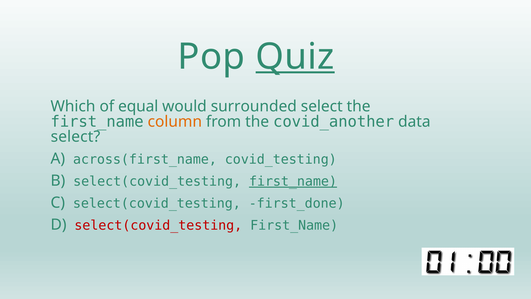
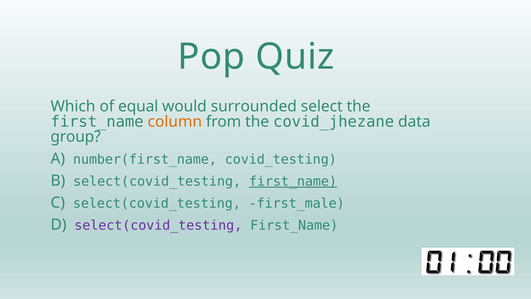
Quiz underline: present -> none (295, 57)
covid_another: covid_another -> covid_jhezane (334, 121)
select: select -> group (76, 137)
across(first_name: across(first_name -> number(first_name (145, 159)
first_done: first_done -> first_male (297, 203)
select(covid_testing colour: red -> purple (158, 225)
